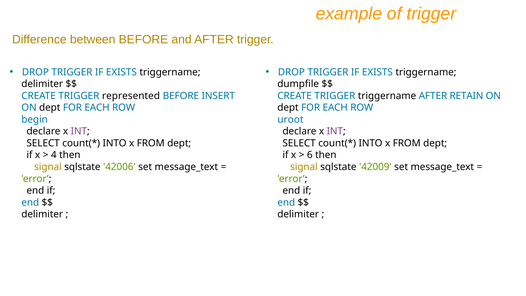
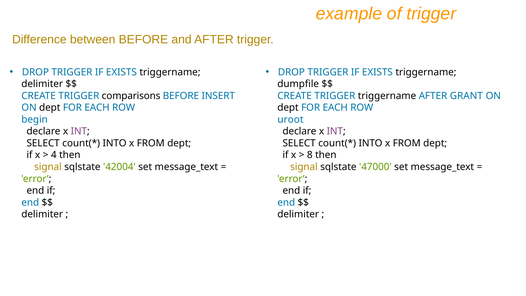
represented: represented -> comparisons (131, 96)
RETAIN: RETAIN -> GRANT (466, 96)
6: 6 -> 8 (310, 155)
42006: 42006 -> 42004 (119, 167)
42009: 42009 -> 47000 (375, 167)
